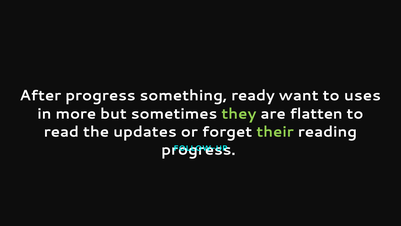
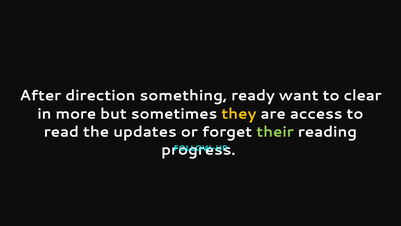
After progress: progress -> direction (100, 95)
uses: uses -> clear (363, 95)
they colour: light green -> yellow (239, 114)
flatten: flatten -> access (316, 114)
